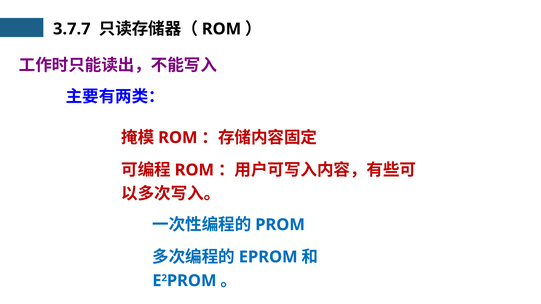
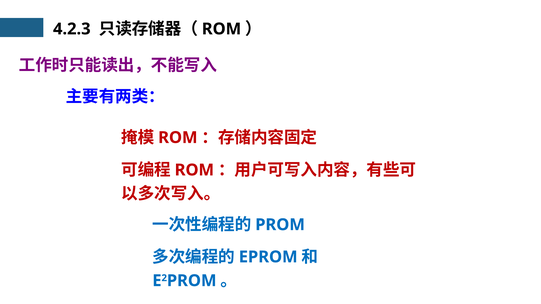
3.7.7: 3.7.7 -> 4.2.3 (72, 29)
